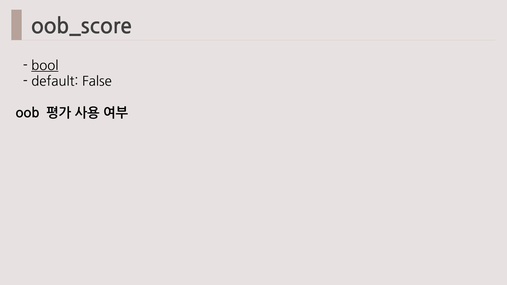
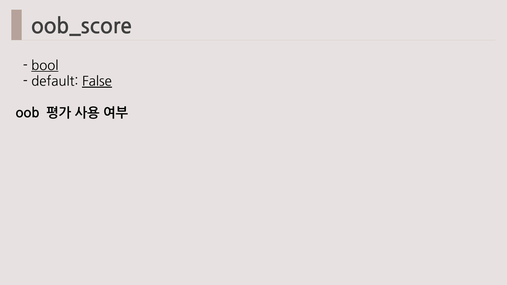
False underline: none -> present (97, 82)
